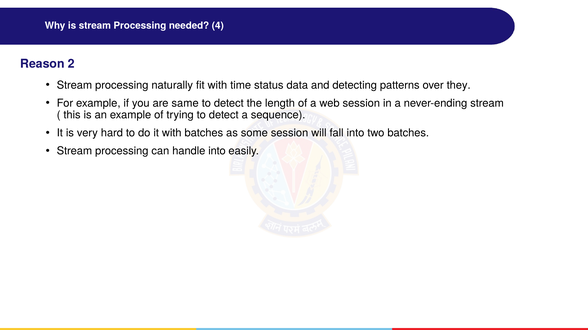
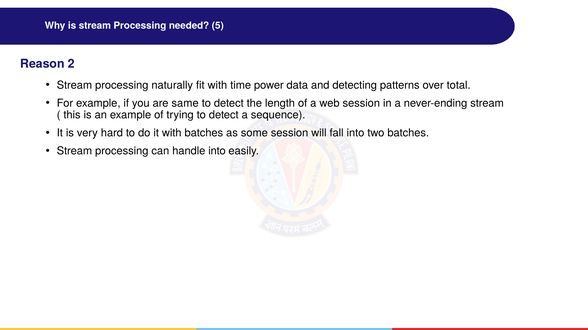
4: 4 -> 5 (218, 26)
status: status -> power (269, 85)
they: they -> total (459, 85)
